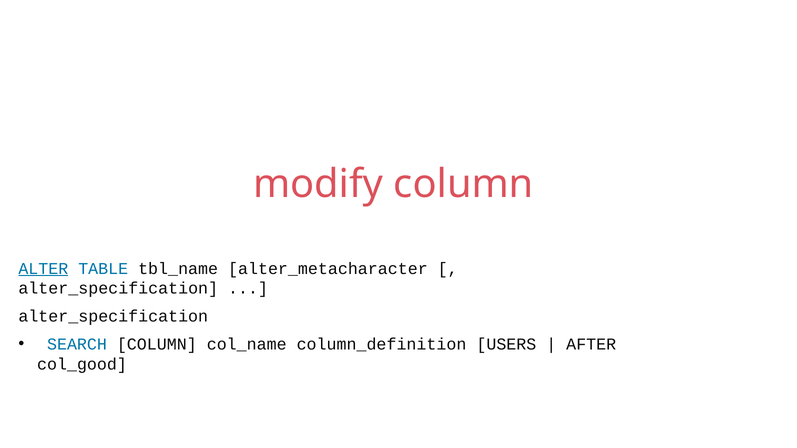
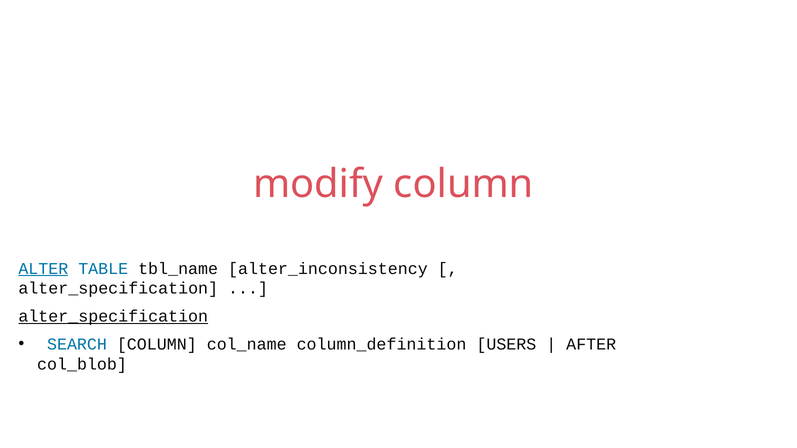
alter_metacharacter: alter_metacharacter -> alter_inconsistency (328, 269)
alter_specification underline: none -> present (113, 317)
col_good: col_good -> col_blob (82, 364)
